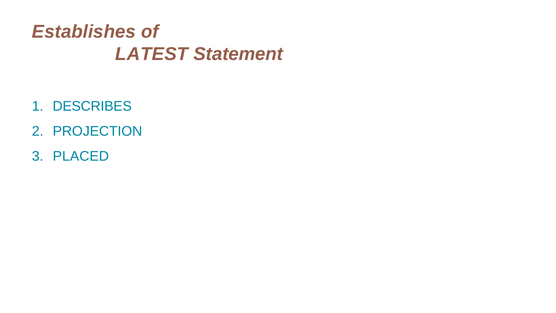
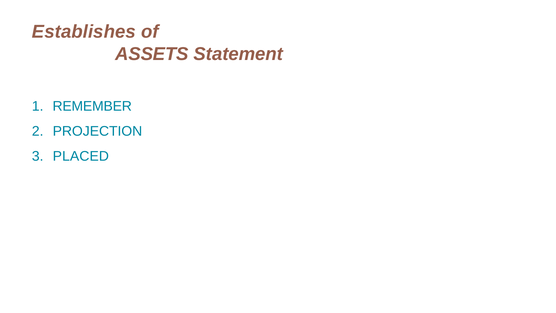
LATEST: LATEST -> ASSETS (152, 54)
DESCRIBES: DESCRIBES -> REMEMBER (92, 106)
